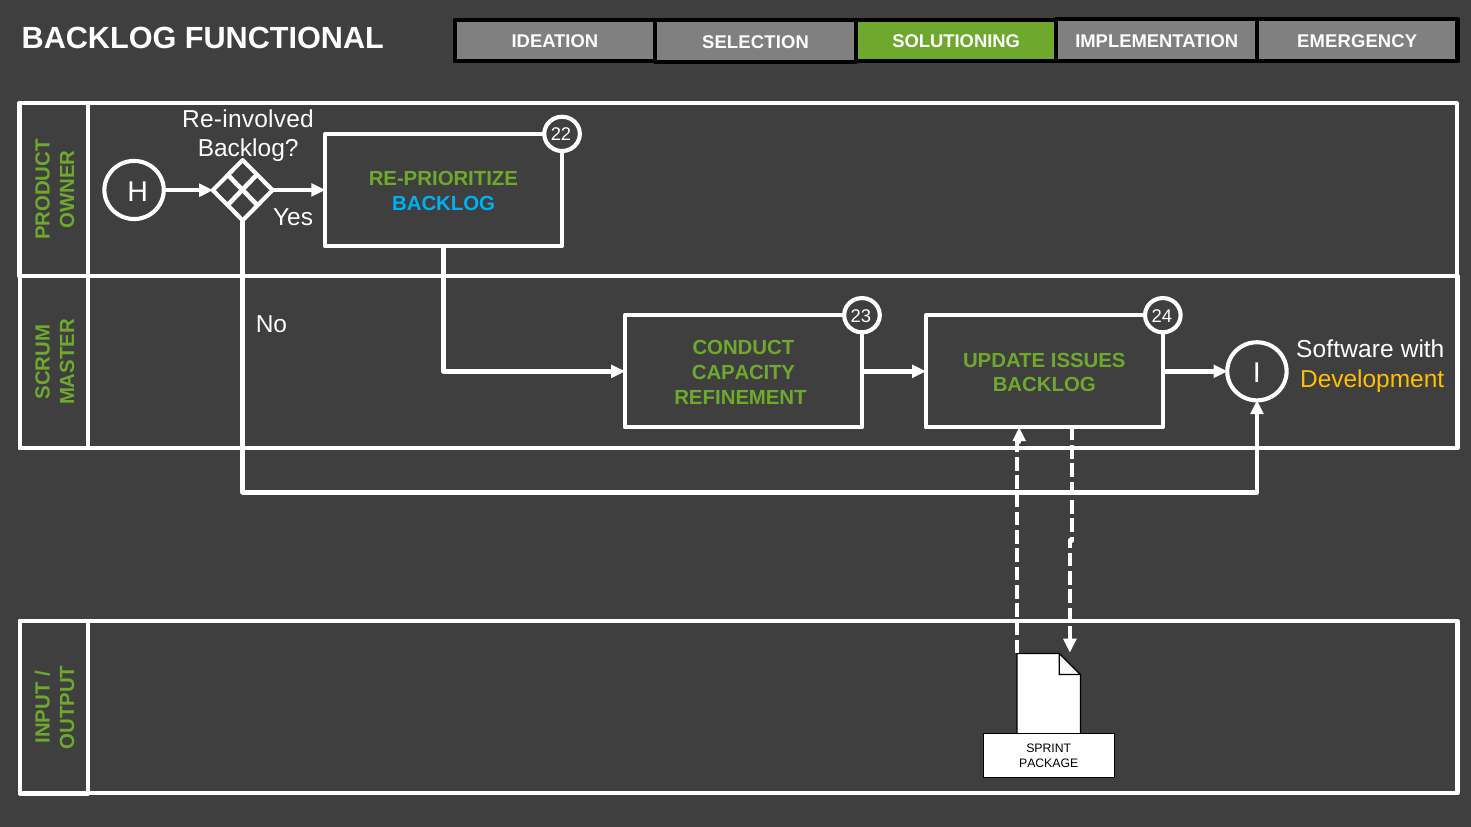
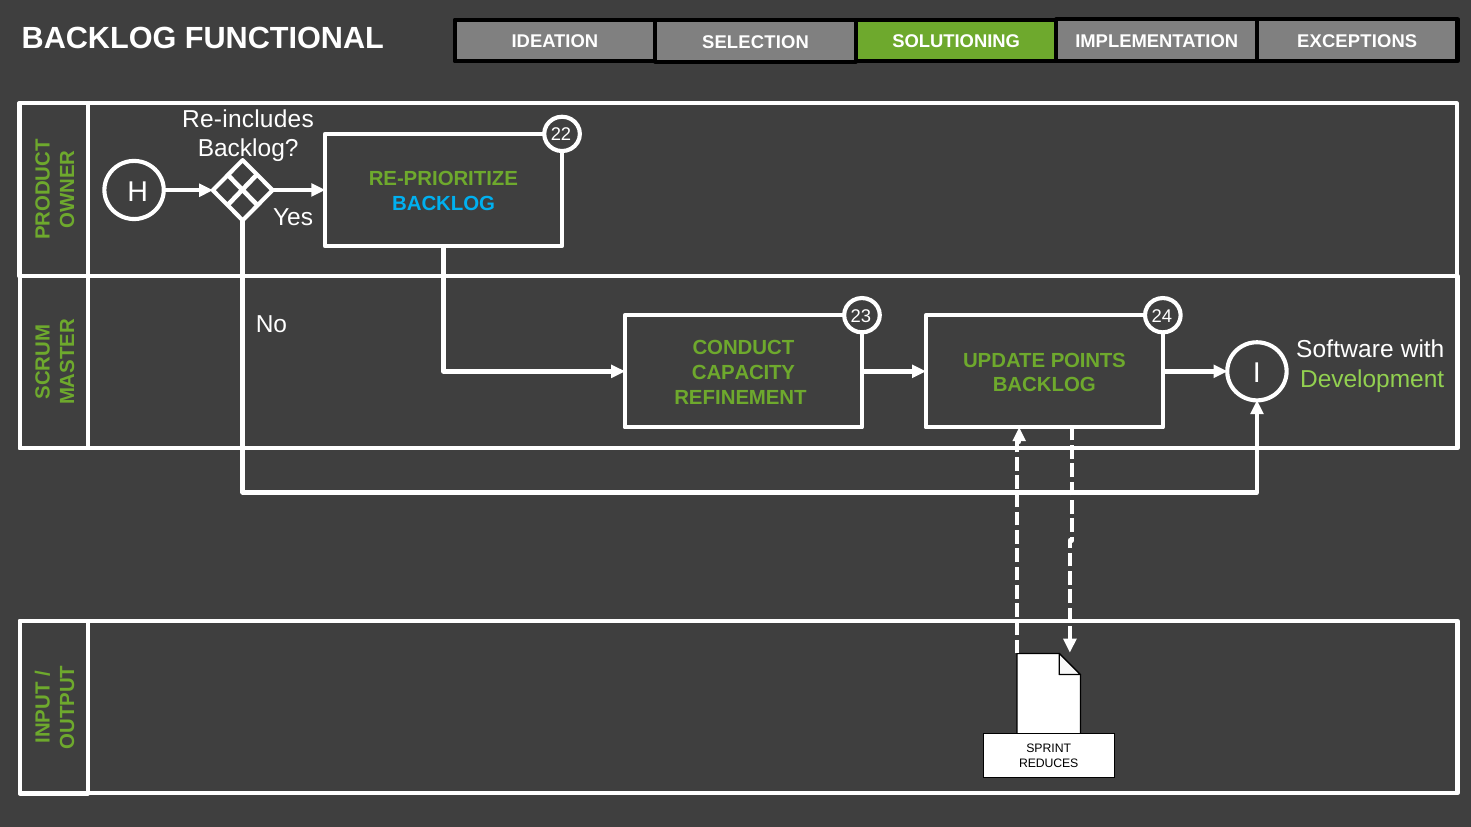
EMERGENCY: EMERGENCY -> EXCEPTIONS (1357, 42)
Re-involved: Re-involved -> Re-includes (248, 119)
ISSUES: ISSUES -> POINTS (1088, 361)
Development colour: yellow -> light green (1372, 379)
PACKAGE: PACKAGE -> REDUCES (1049, 764)
